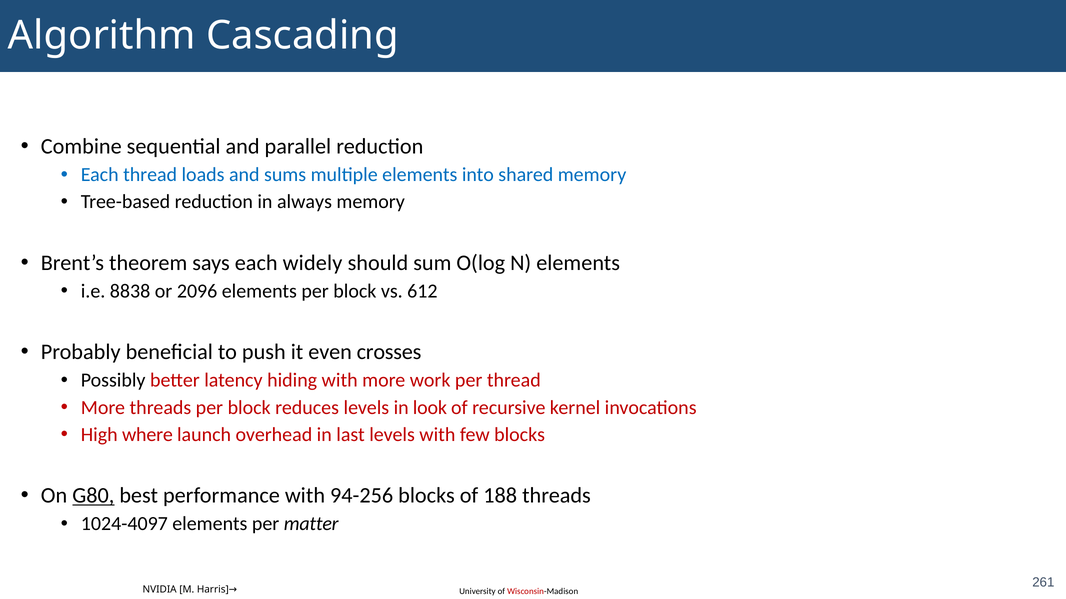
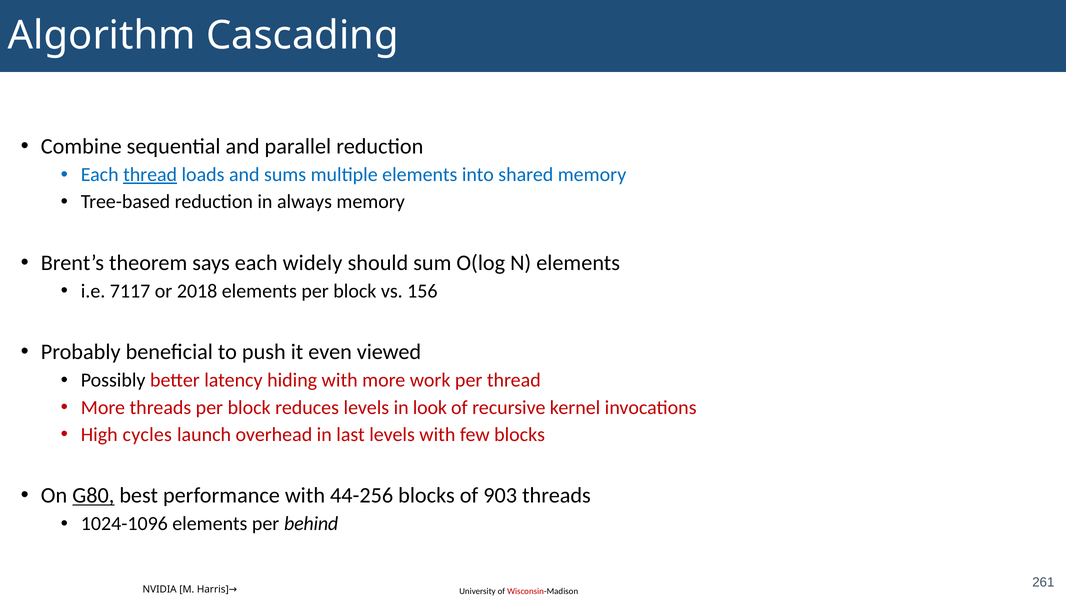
thread underline: none -> present (150, 175)
8838: 8838 -> 7117 (130, 291)
2096: 2096 -> 2018 (197, 291)
612: 612 -> 156 (422, 291)
crosses: crosses -> viewed (389, 352)
where: where -> cycles (147, 435)
94-256: 94-256 -> 44-256 (362, 496)
188: 188 -> 903 (500, 496)
1024-4097: 1024-4097 -> 1024-1096 (124, 524)
matter: matter -> behind (311, 524)
